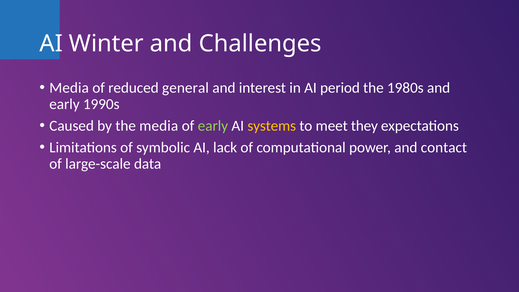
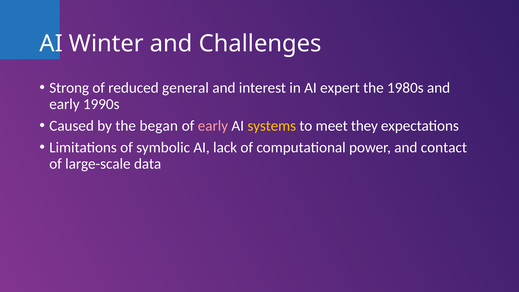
Media: Media -> Strong (69, 88)
period: period -> expert (340, 88)
the media: media -> began (159, 126)
early colour: light green -> pink (213, 126)
